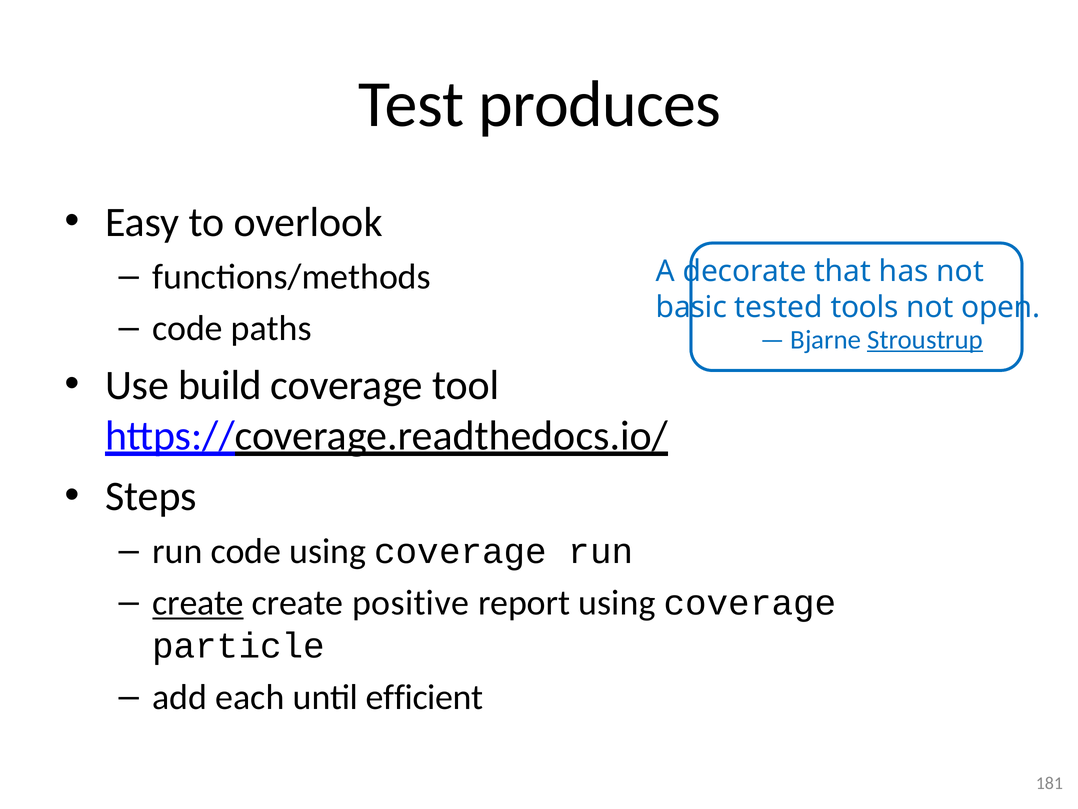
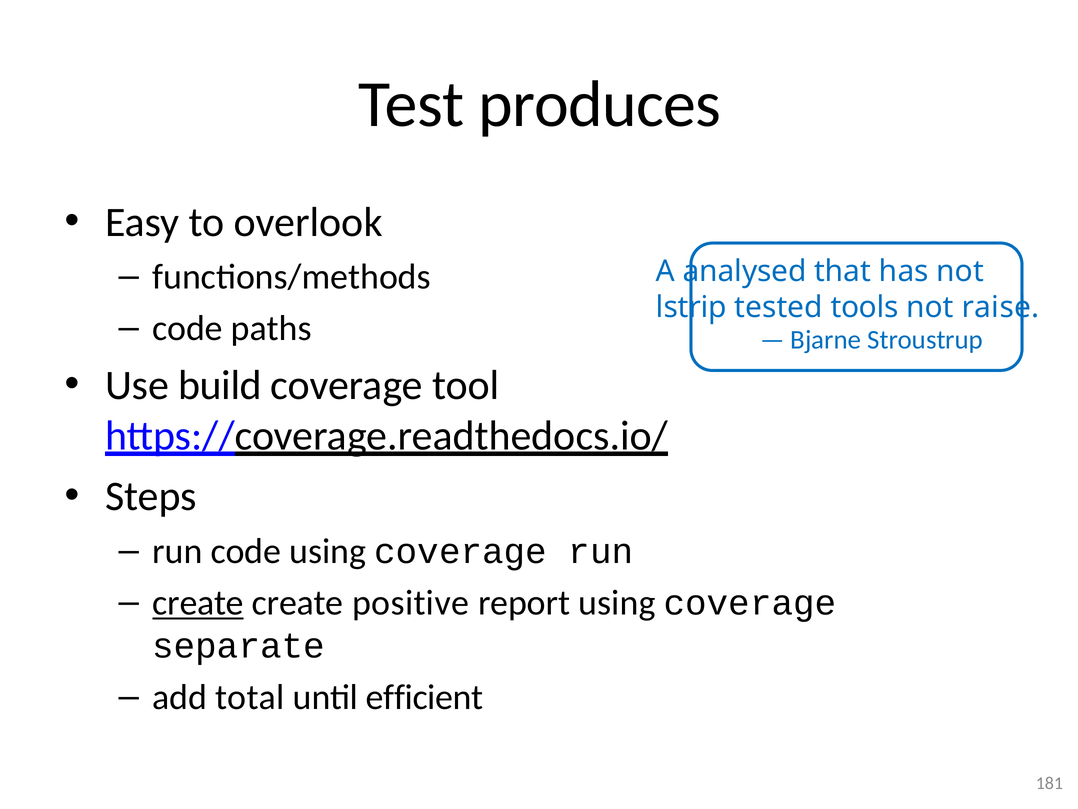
decorate: decorate -> analysed (745, 271)
basic: basic -> lstrip (691, 307)
open: open -> raise (1001, 307)
Stroustrup underline: present -> none (925, 339)
particle: particle -> separate (239, 646)
each: each -> total (250, 697)
